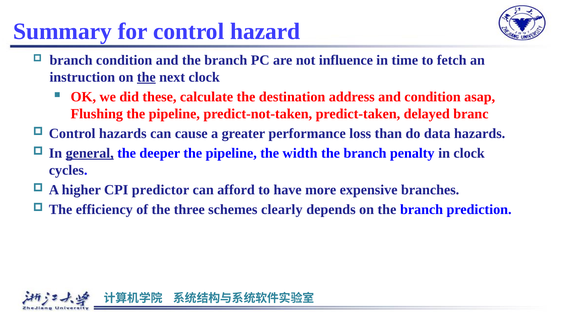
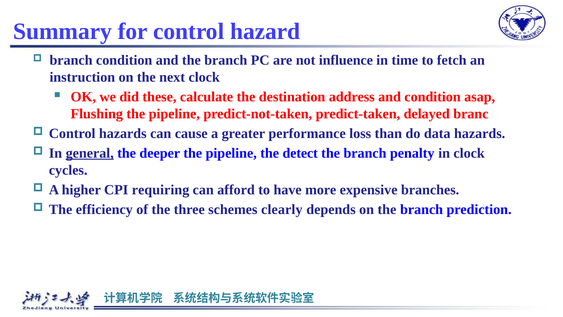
the underline: present -> none (146, 77)
width: width -> detect (300, 153)
predictor: predictor -> requiring (161, 190)
